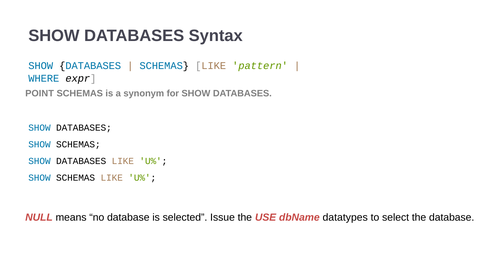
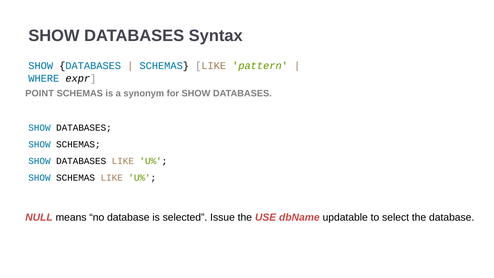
datatypes: datatypes -> updatable (345, 217)
